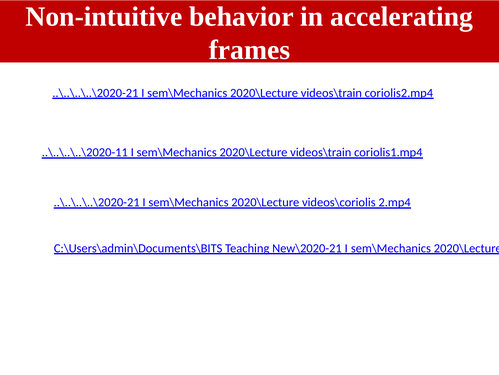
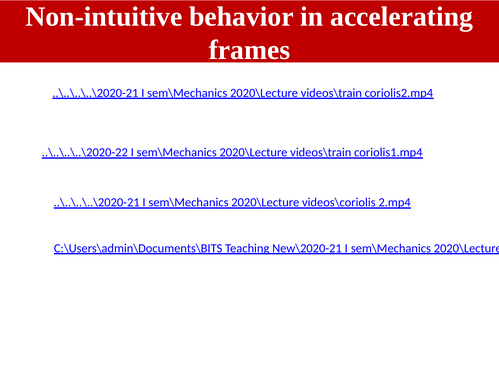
..\..\..\..\2020-11: ..\..\..\..\2020-11 -> ..\..\..\..\2020-22 (85, 152)
